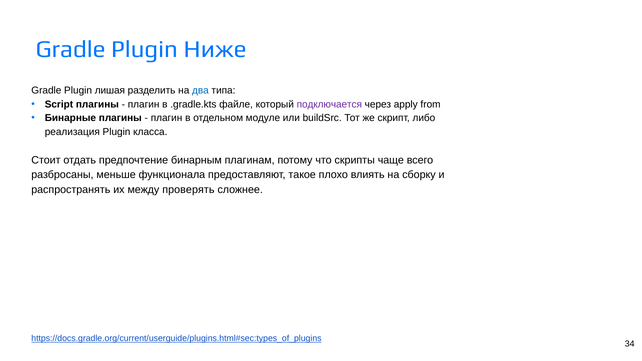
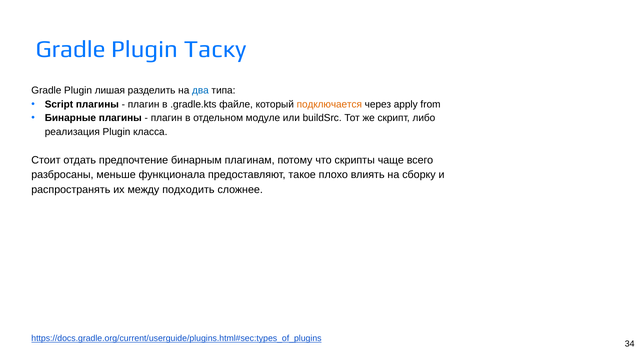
Ниже: Ниже -> Таску (215, 49)
подключается colour: purple -> orange (329, 104)
проверять: проверять -> подходить (188, 190)
